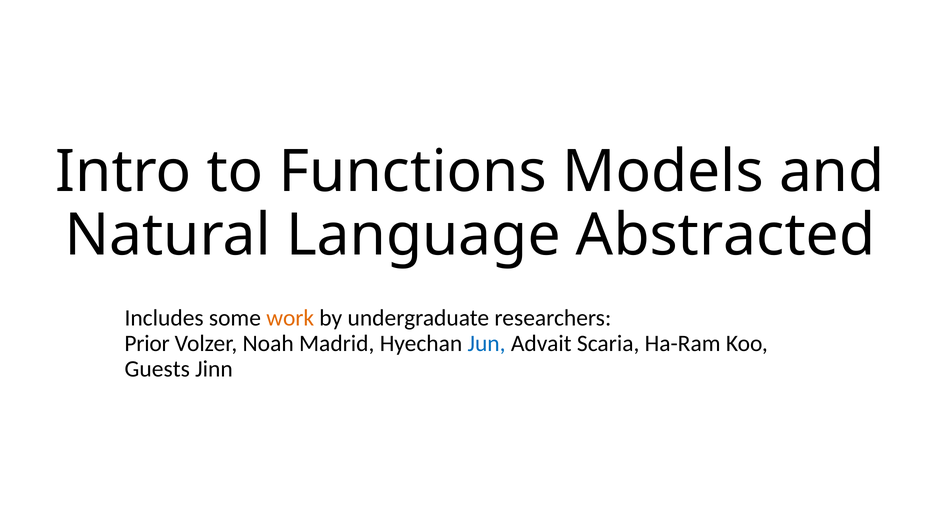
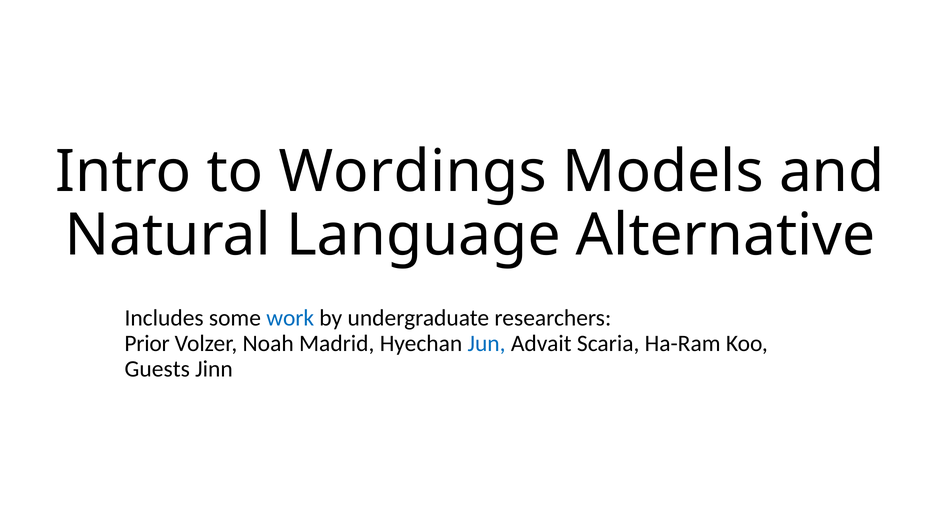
Functions: Functions -> Wordings (413, 172)
Abstracted: Abstracted -> Alternative (726, 235)
work colour: orange -> blue (290, 318)
